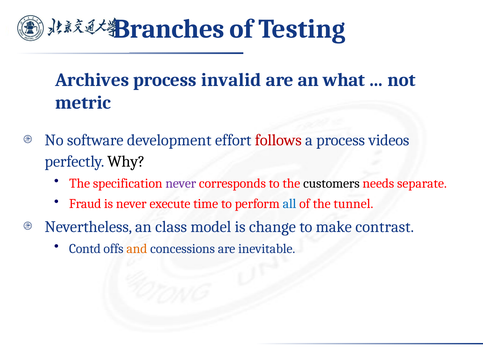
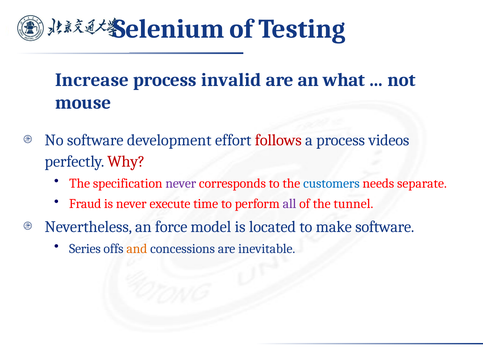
Branches: Branches -> Selenium (169, 29)
Archives: Archives -> Increase (92, 80)
metric: metric -> mouse (83, 102)
Why colour: black -> red (126, 161)
customers colour: black -> blue (331, 183)
all colour: blue -> purple (289, 203)
class: class -> force (171, 226)
change: change -> located (272, 226)
make contrast: contrast -> software (385, 226)
Contd: Contd -> Series (85, 248)
